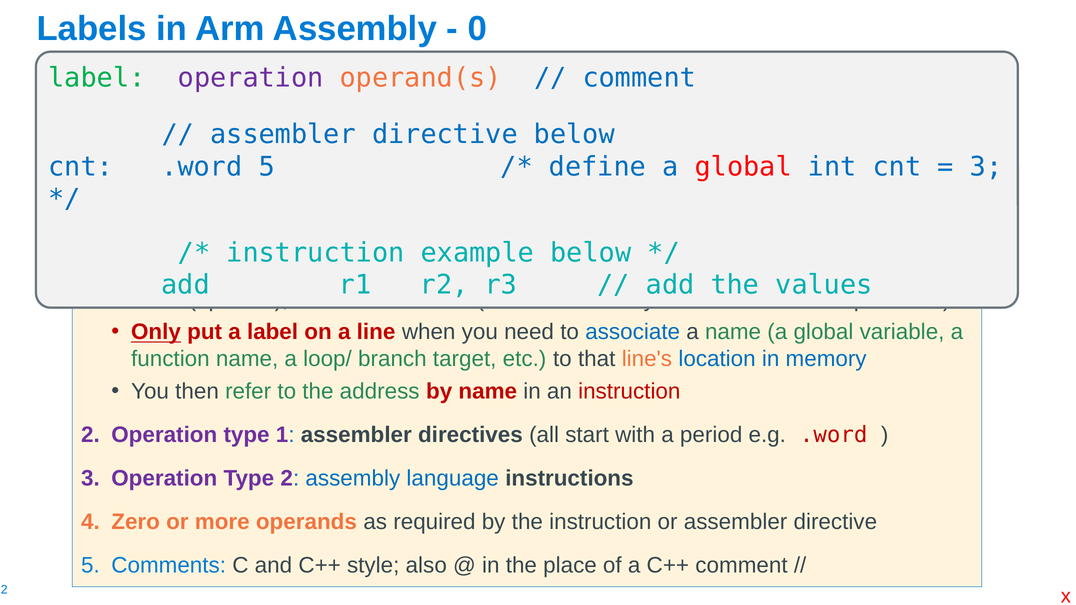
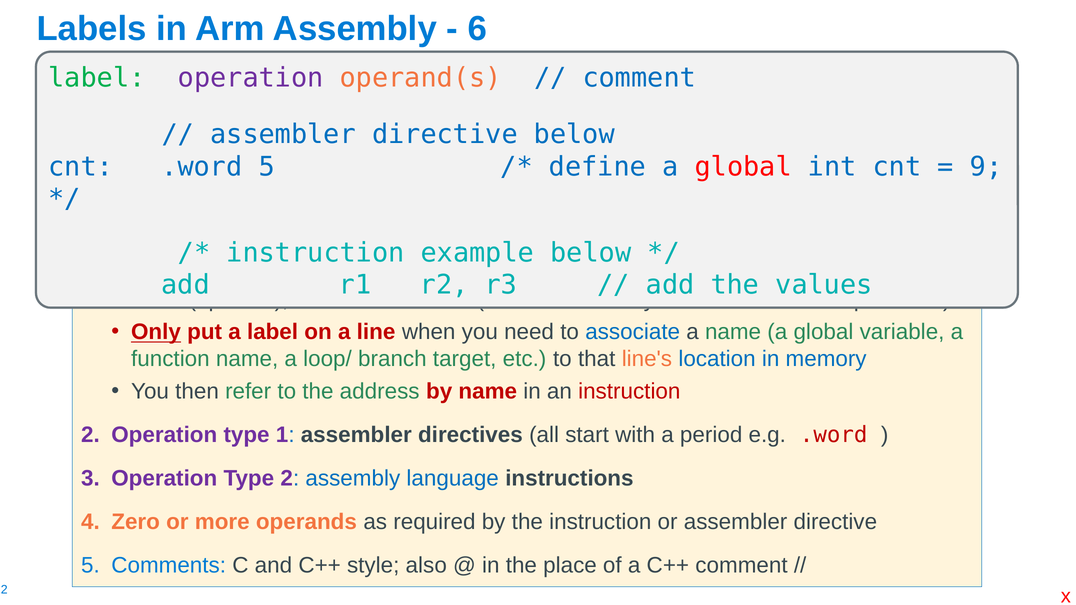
0: 0 -> 6 (477, 29)
3: 3 -> 9 (986, 167)
